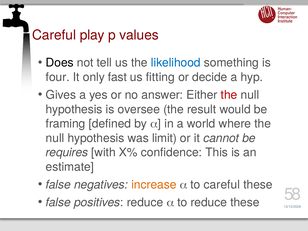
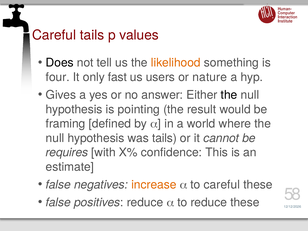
Careful play: play -> tails (92, 35)
likelihood colour: blue -> orange (176, 63)
fitting: fitting -> users (160, 77)
decide: decide -> nature (210, 77)
the colour: red -> black (229, 95)
oversee: oversee -> pointing (139, 109)
was limit: limit -> tails (164, 138)
